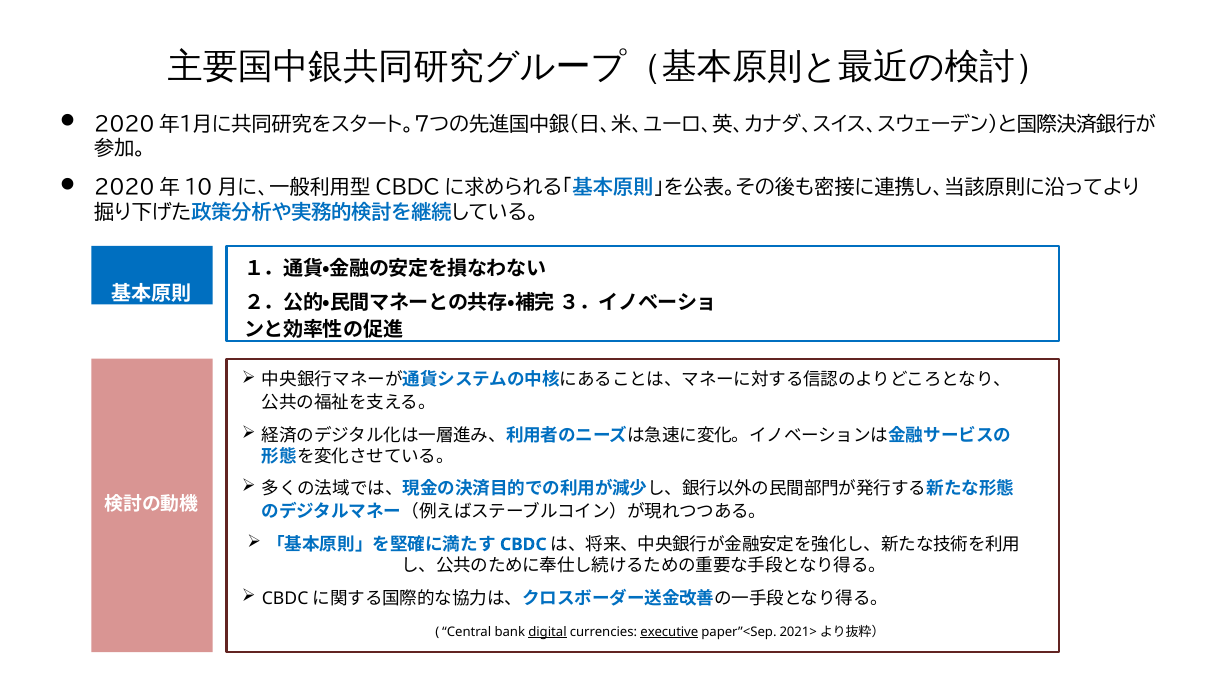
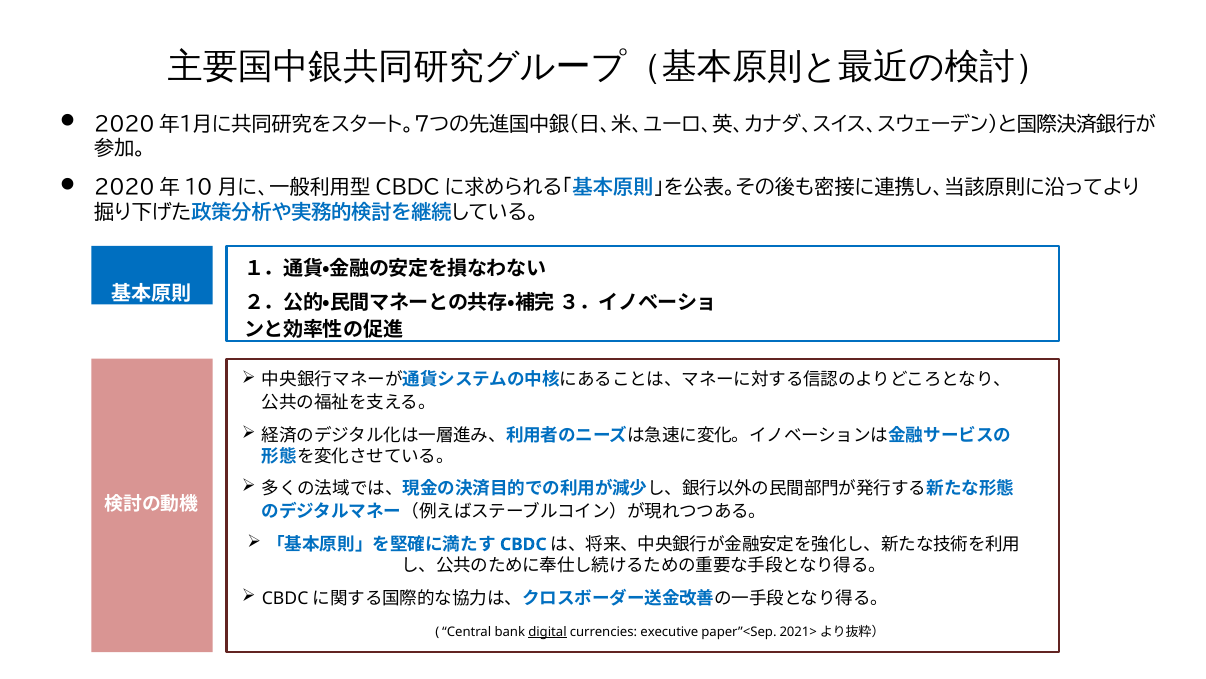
executive underline: present -> none (669, 632)
